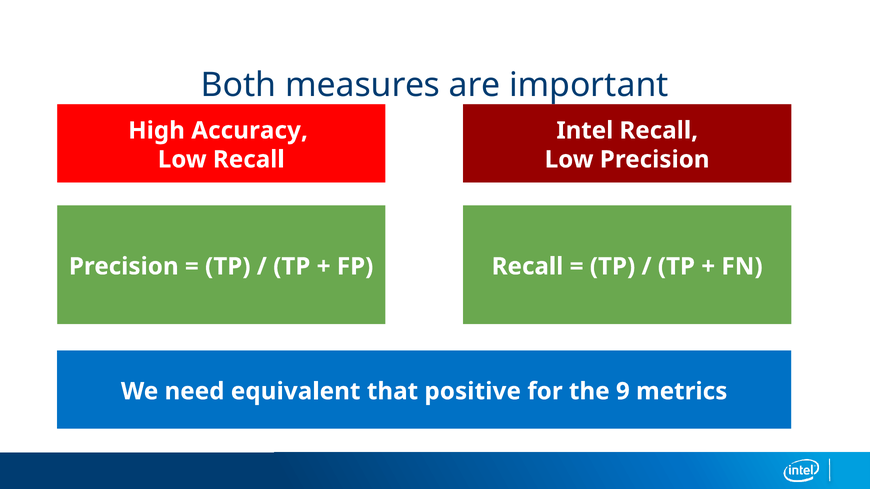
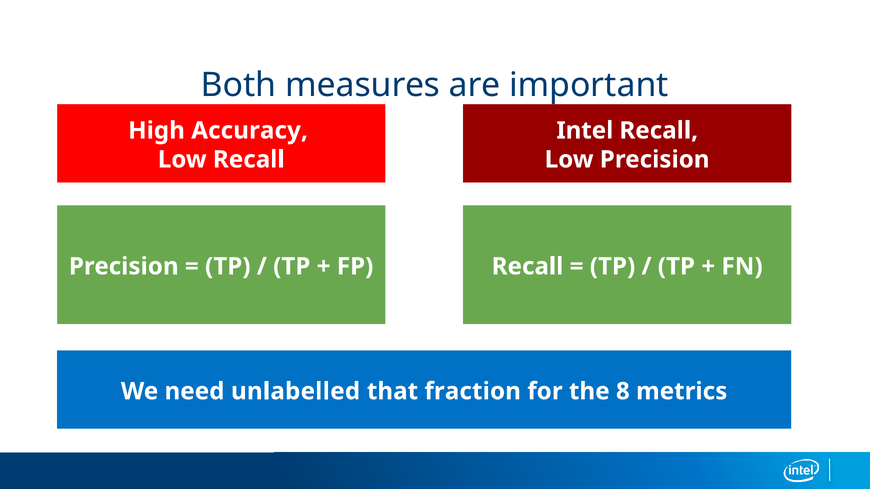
equivalent: equivalent -> unlabelled (296, 392)
positive: positive -> fraction (473, 392)
9: 9 -> 8 (623, 392)
